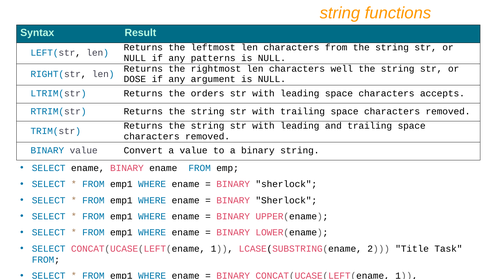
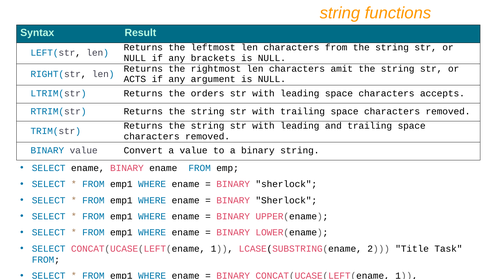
patterns: patterns -> brackets (213, 58)
well: well -> amit (342, 69)
DOSE: DOSE -> ACTS (135, 79)
